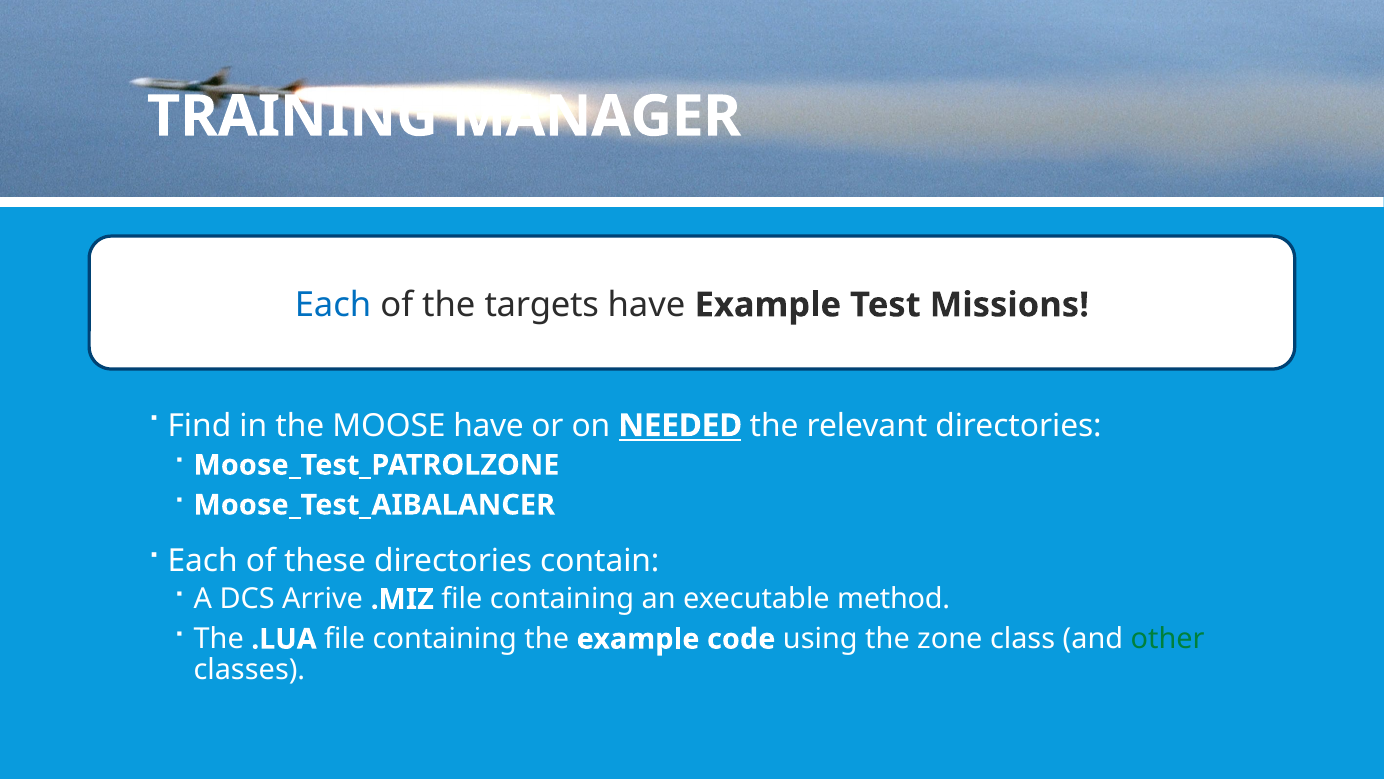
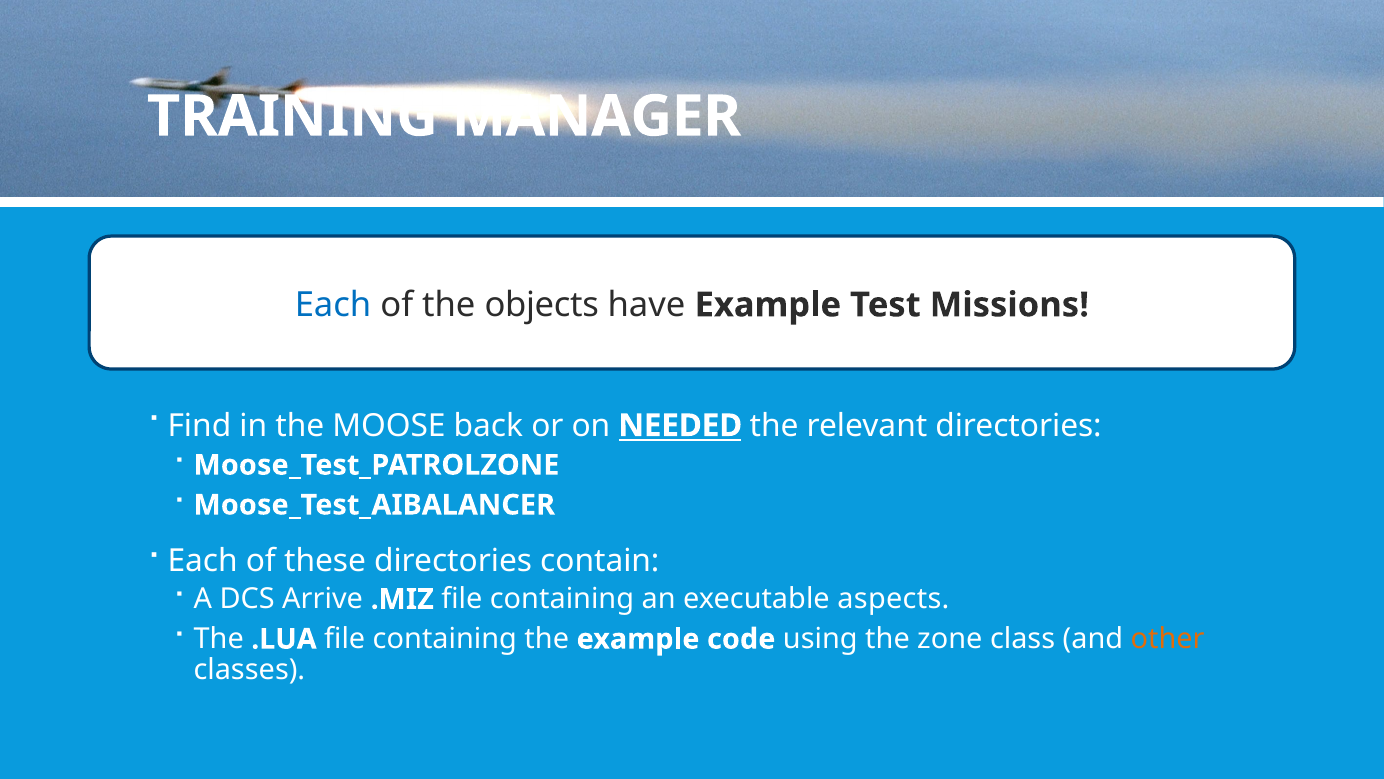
targets: targets -> objects (542, 305)
MOOSE have: have -> back (488, 425)
method: method -> aspects (893, 599)
other colour: green -> orange (1168, 639)
